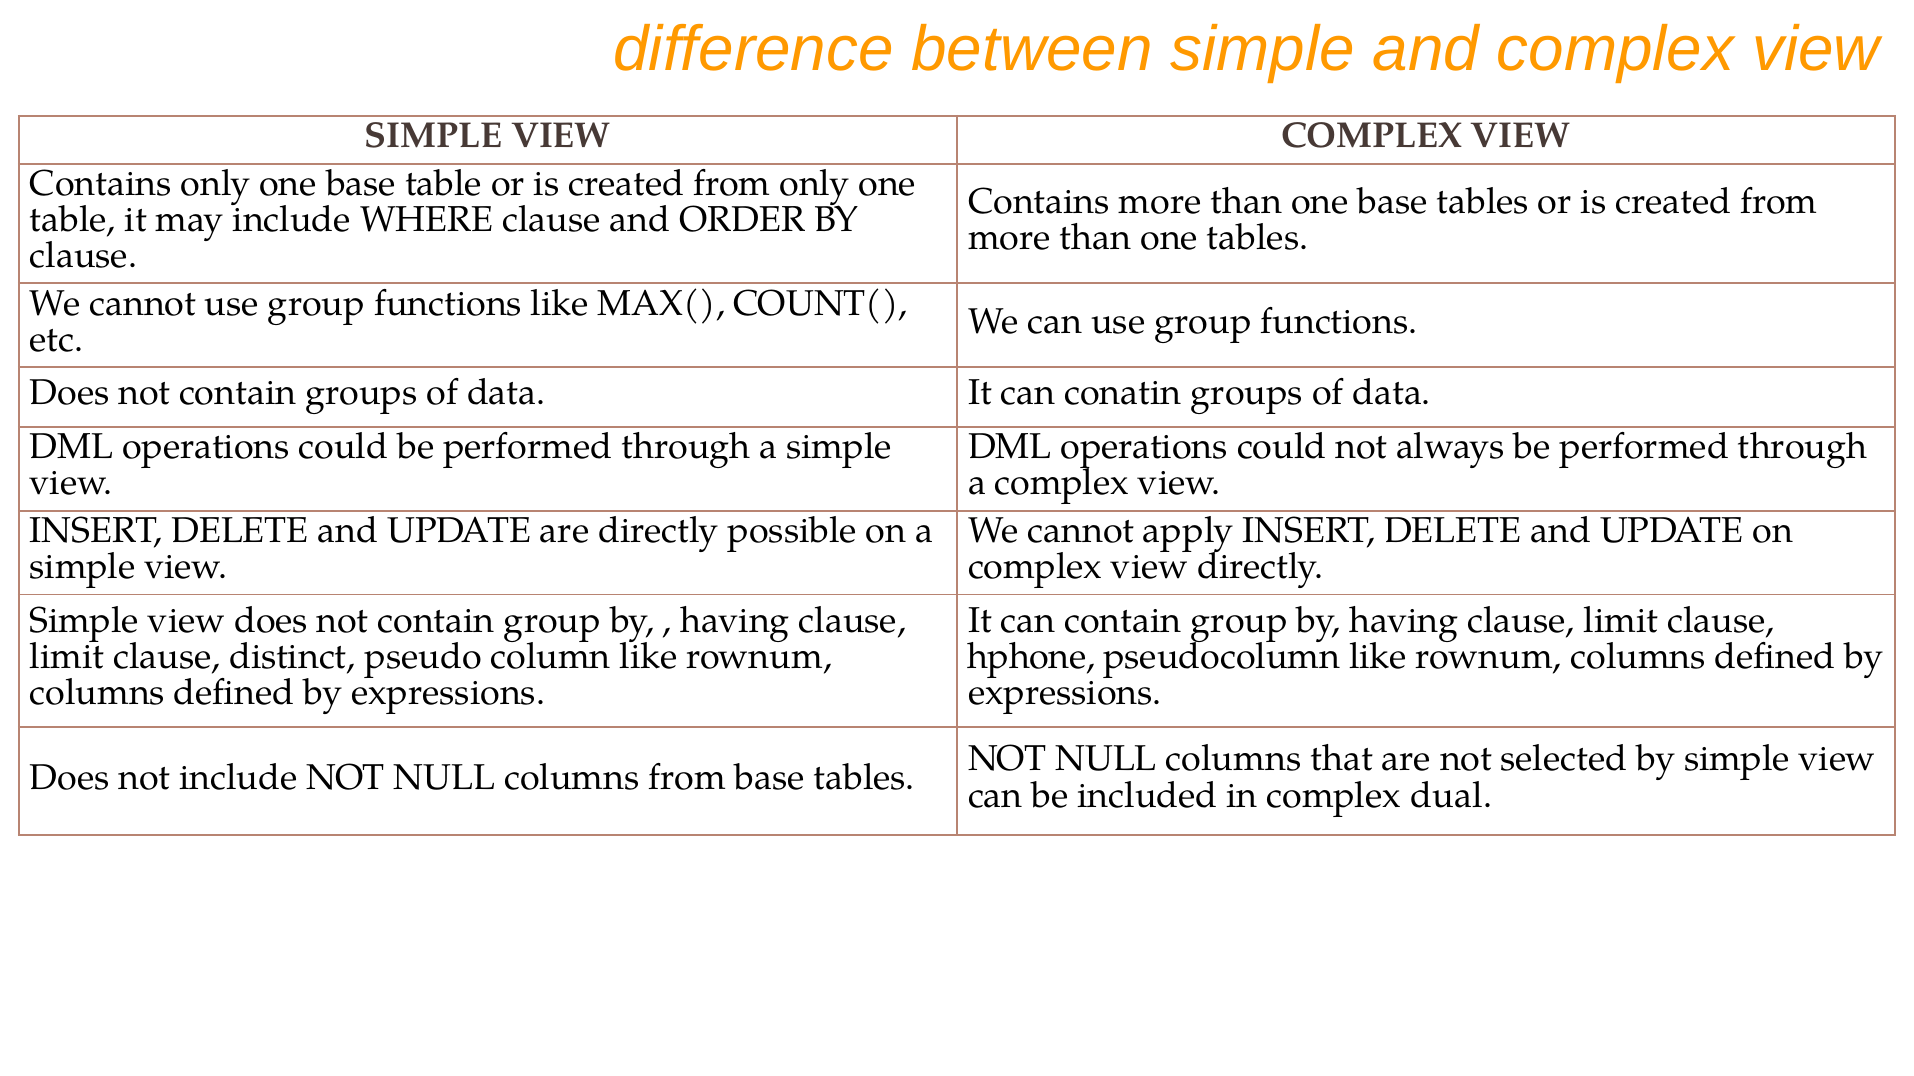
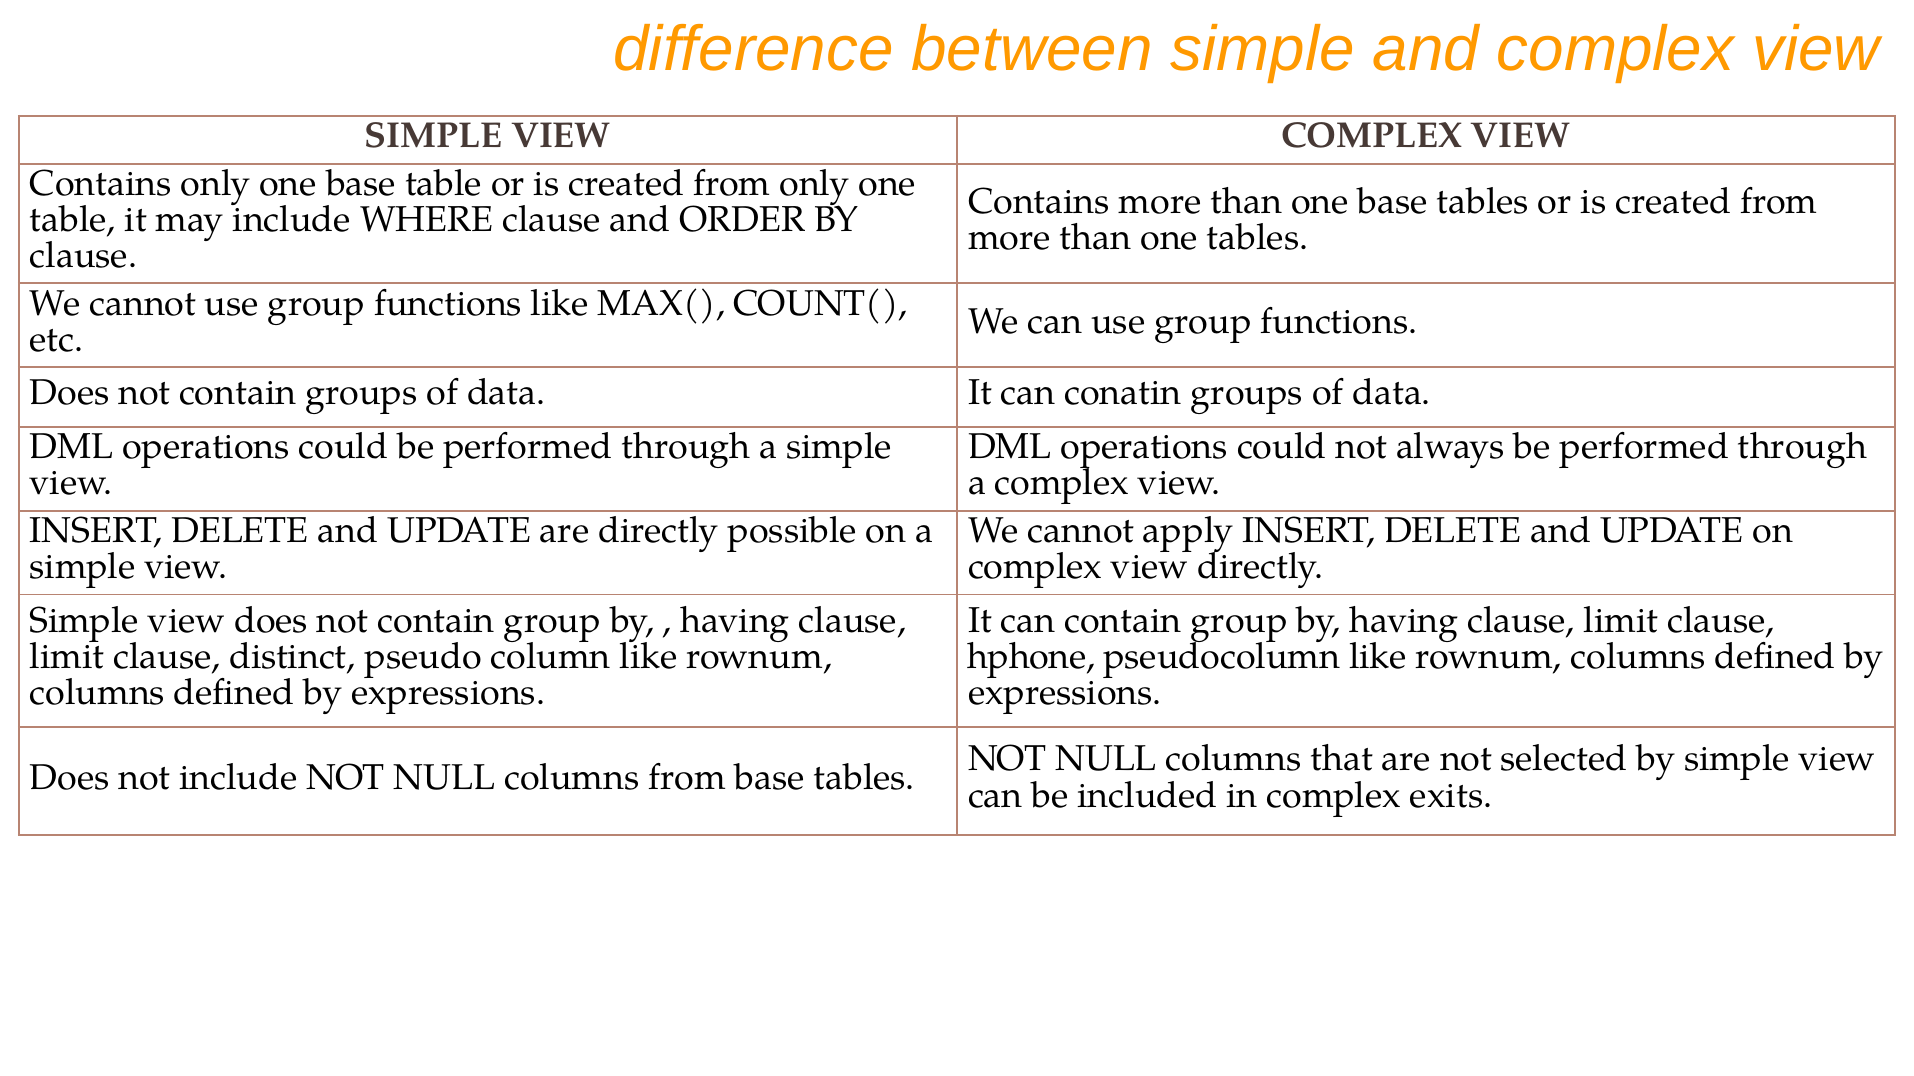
dual: dual -> exits (1451, 796)
